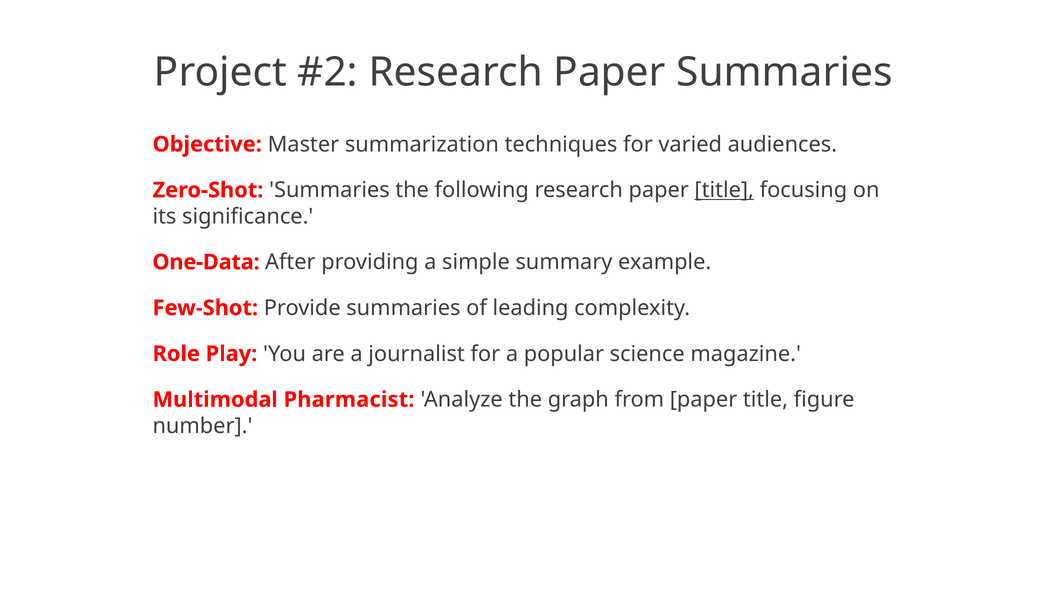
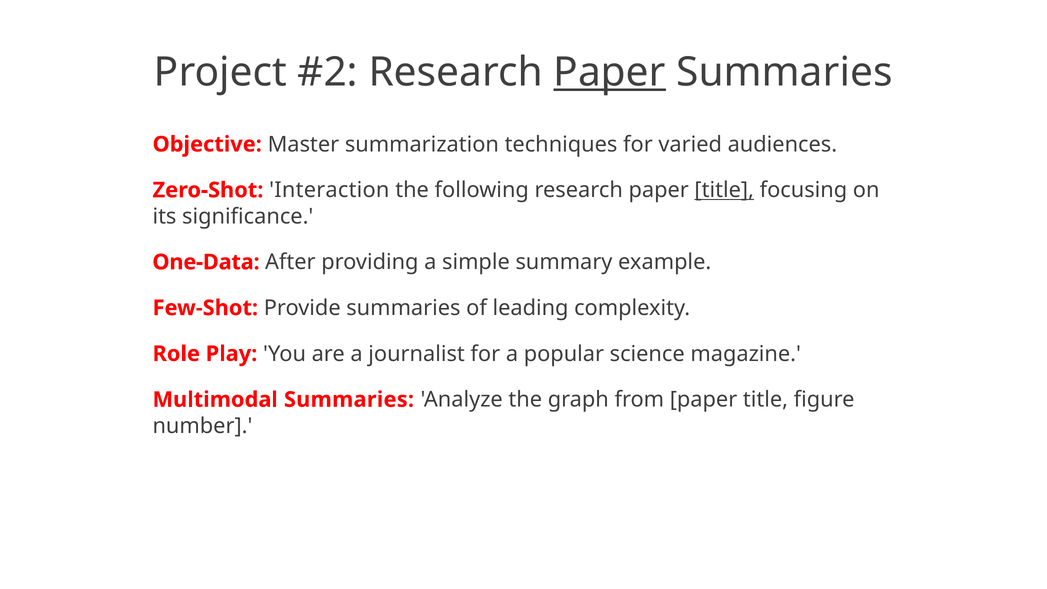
Paper underline: none -> present (610, 72)
Zero-Shot Summaries: Summaries -> Interaction (329, 190)
Multimodal Pharmacist: Pharmacist -> Summaries (349, 400)
